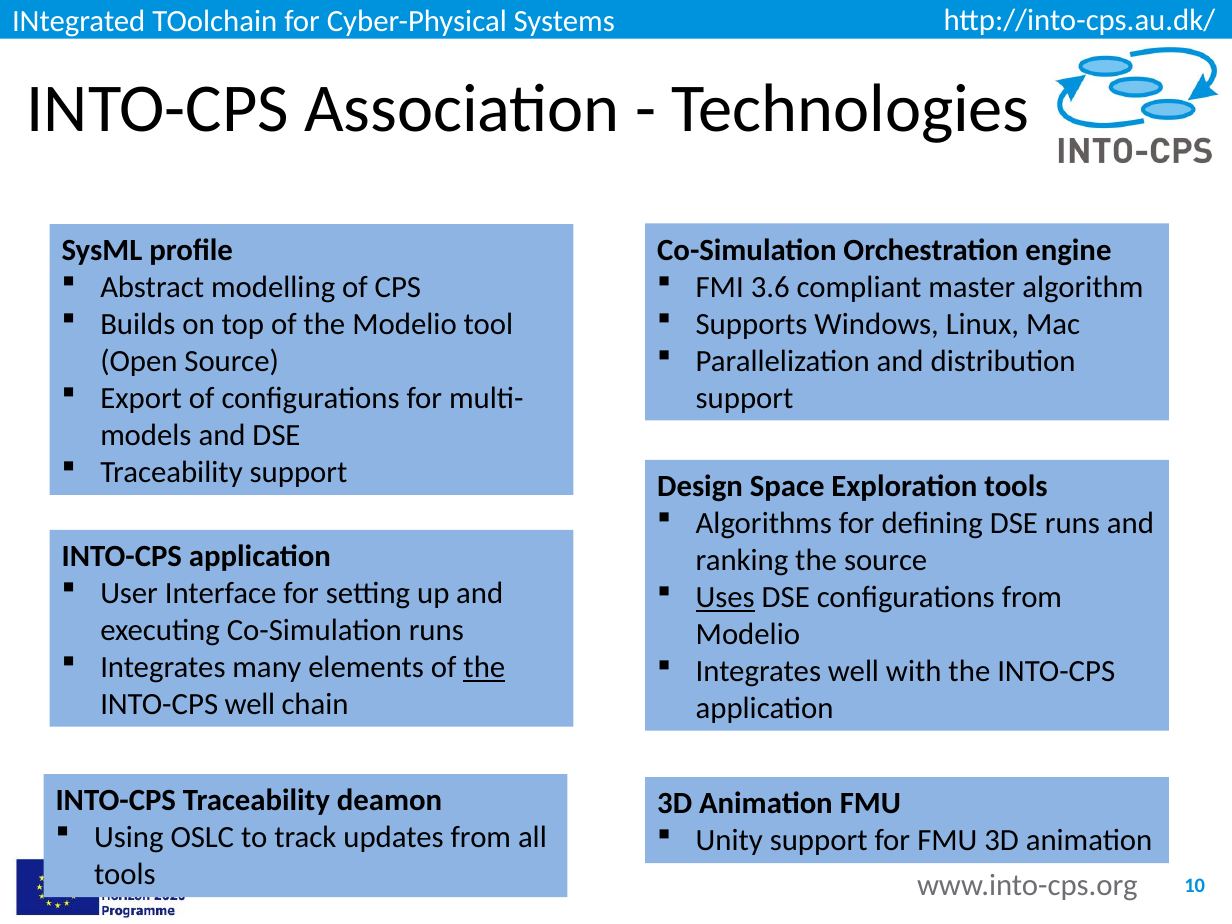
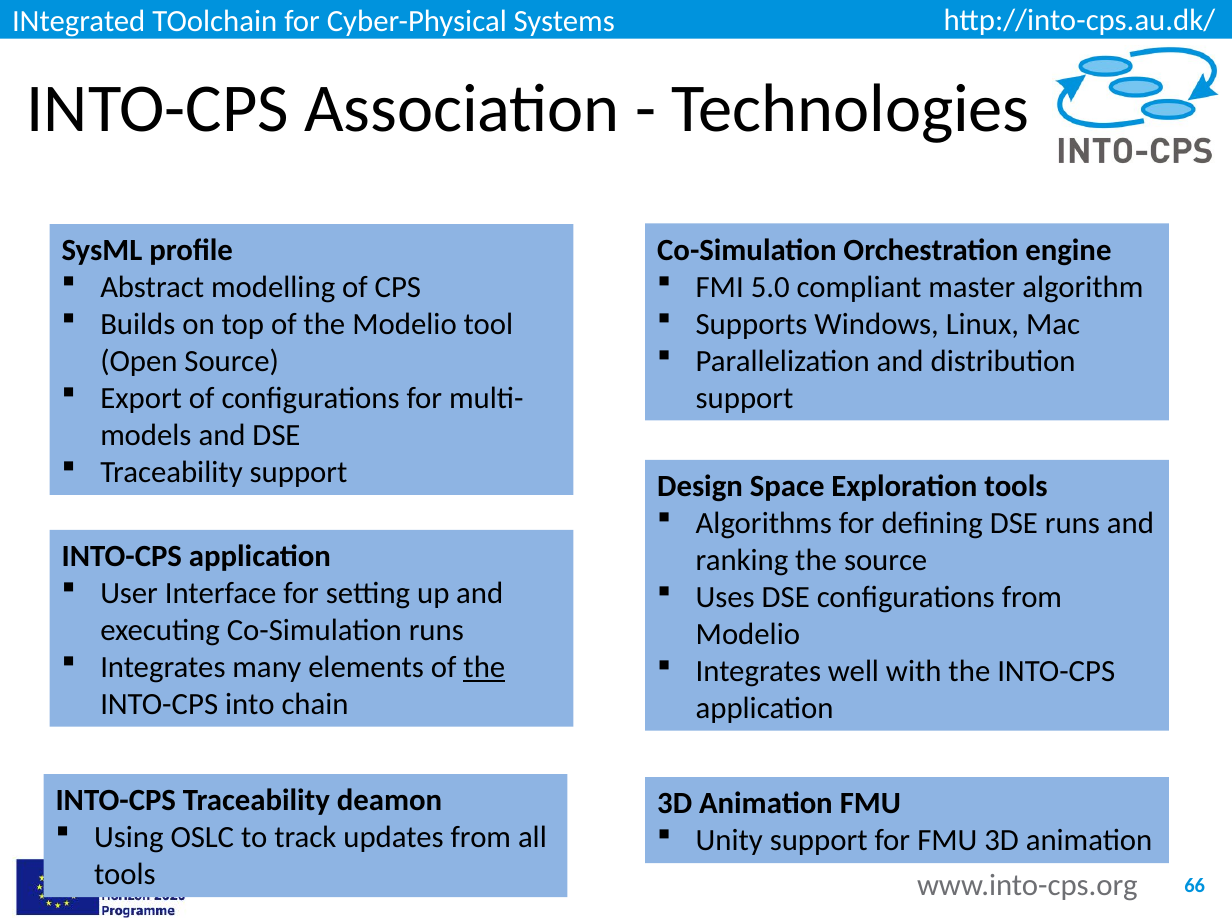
3.6: 3.6 -> 5.0 (770, 287)
Uses underline: present -> none (725, 597)
INTO-CPS well: well -> into (250, 704)
10: 10 -> 66 (1195, 886)
